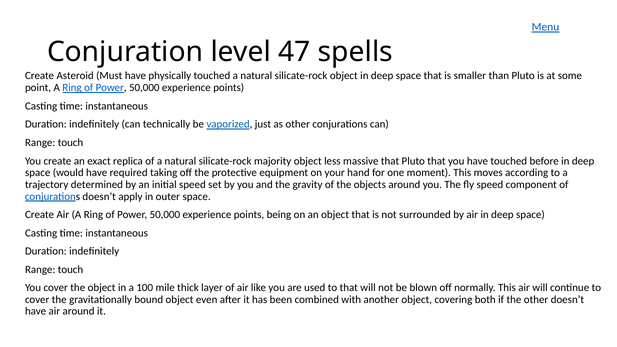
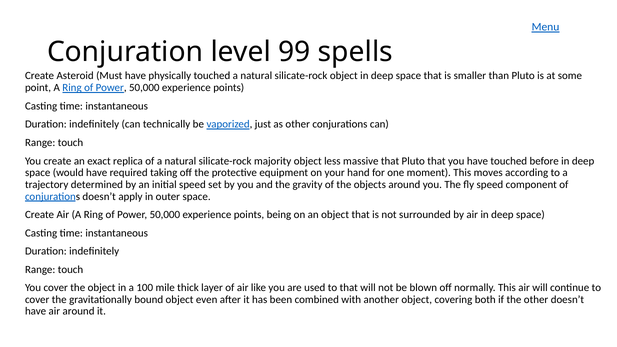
47: 47 -> 99 (294, 52)
